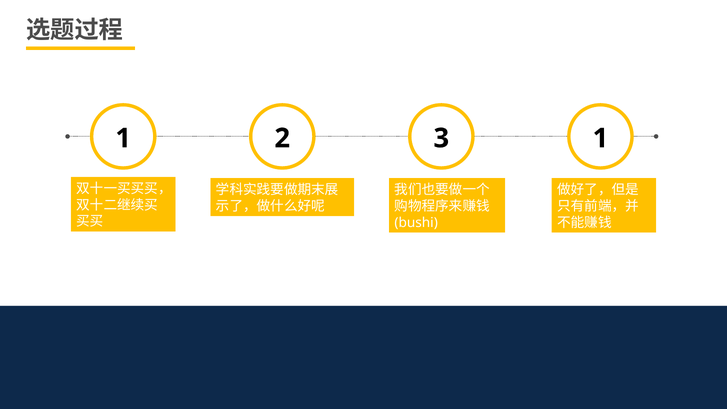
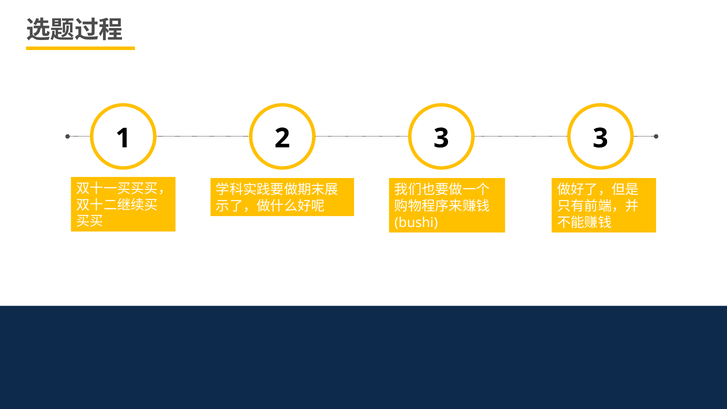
2 1: 1 -> 3 (600, 138)
